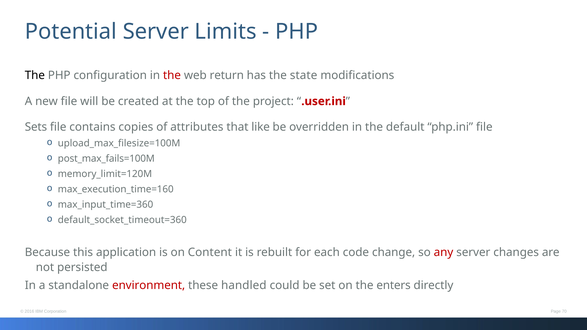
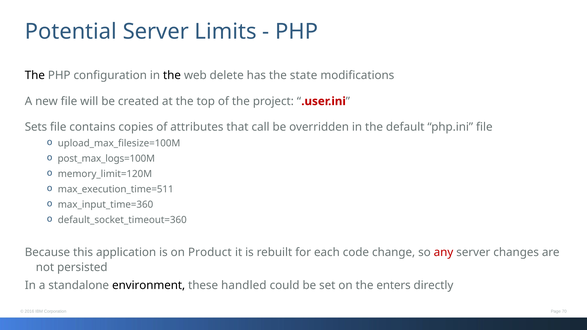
the colour: red -> black (172, 75)
return: return -> delete (227, 75)
like: like -> call (261, 127)
post_max_fails=100M: post_max_fails=100M -> post_max_logs=100M (106, 159)
max_execution_time=160: max_execution_time=160 -> max_execution_time=511 (116, 190)
Content: Content -> Product (210, 252)
environment colour: red -> black (149, 285)
